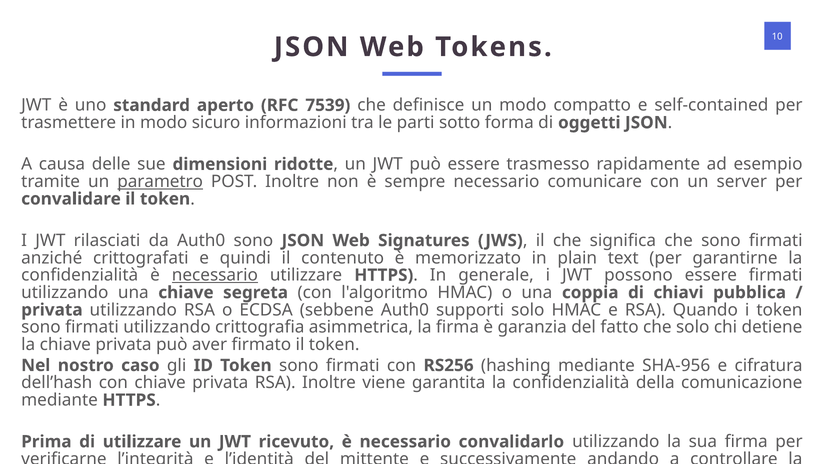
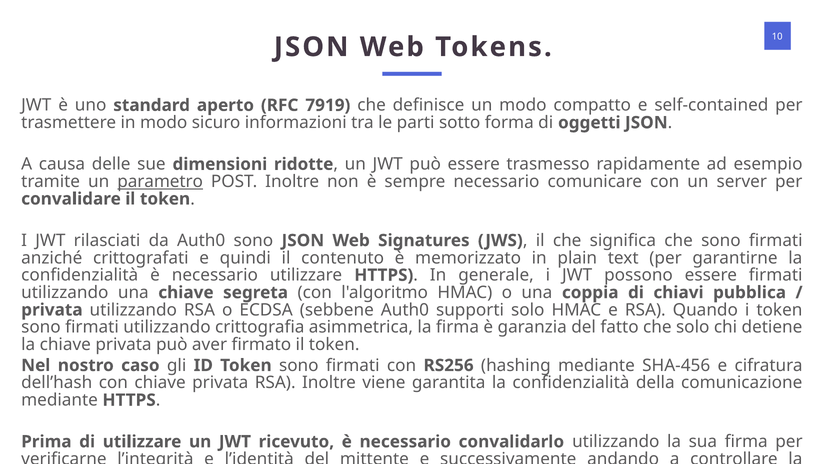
7539: 7539 -> 7919 (328, 105)
necessario underline: present -> none (215, 275)
SHA-956: SHA-956 -> SHA-456 (676, 365)
